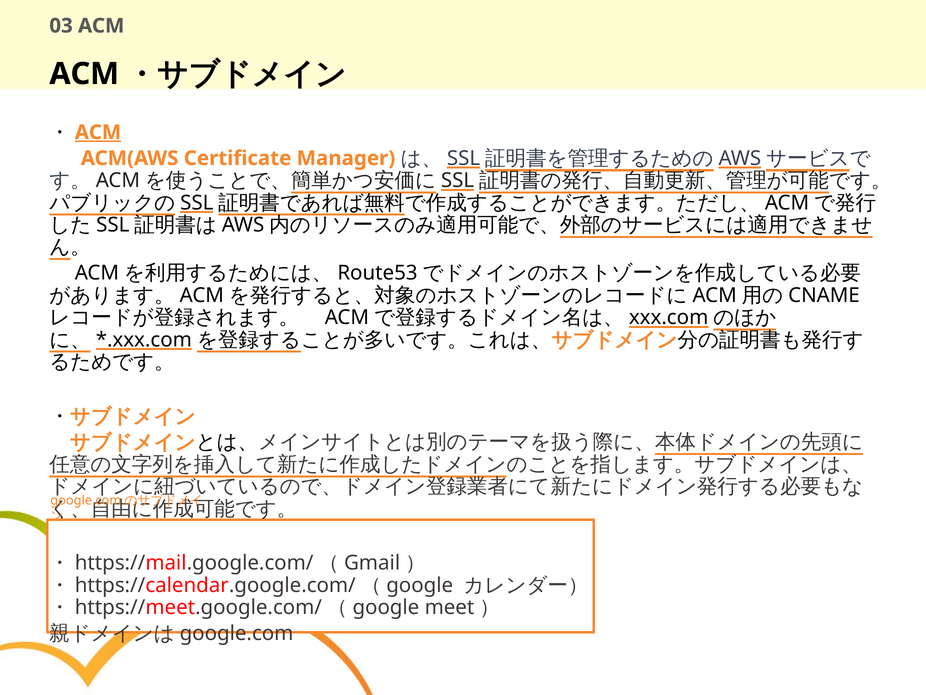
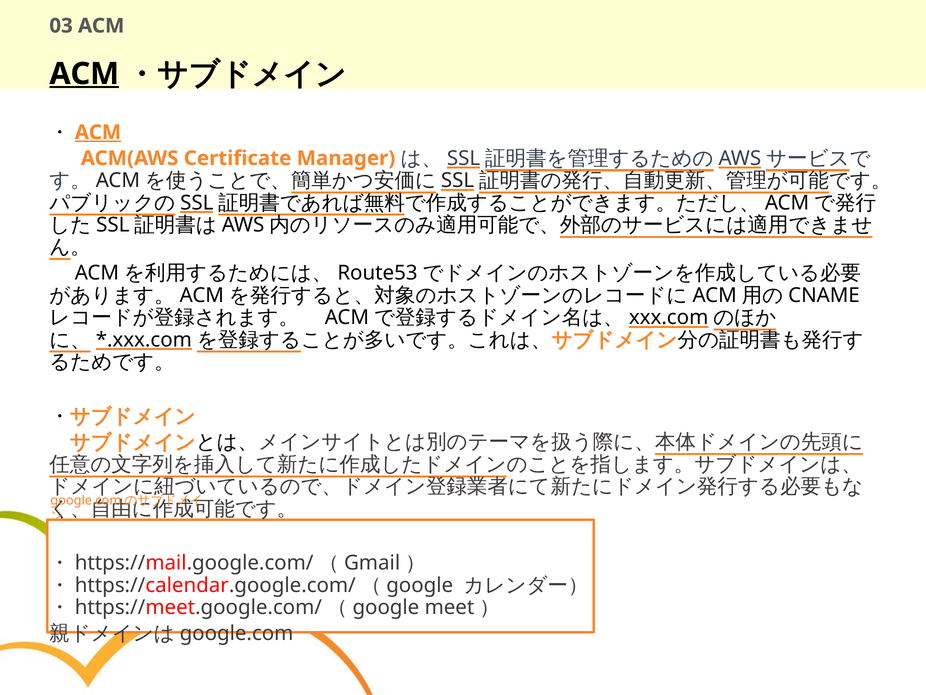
ACM underline: none -> present (84, 74)
